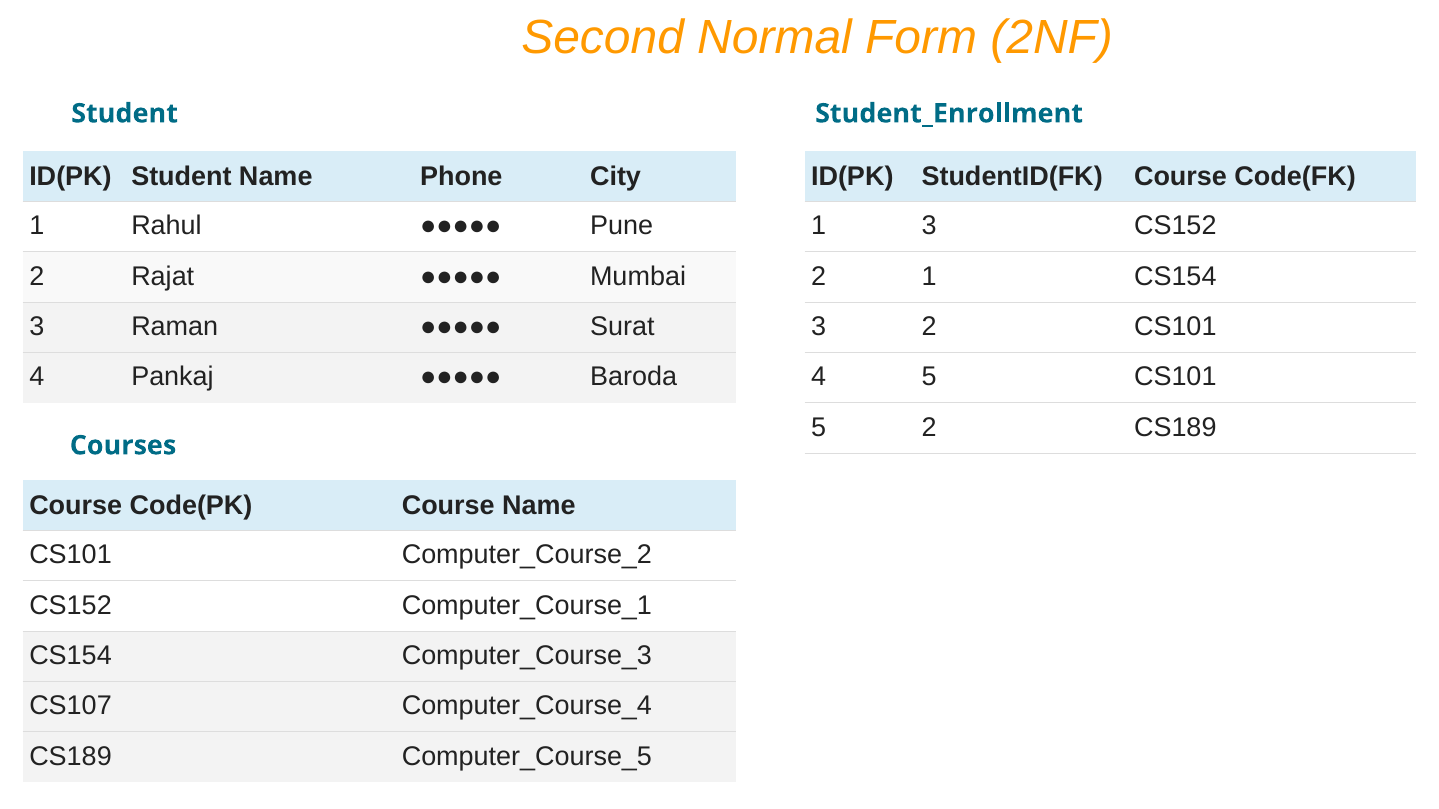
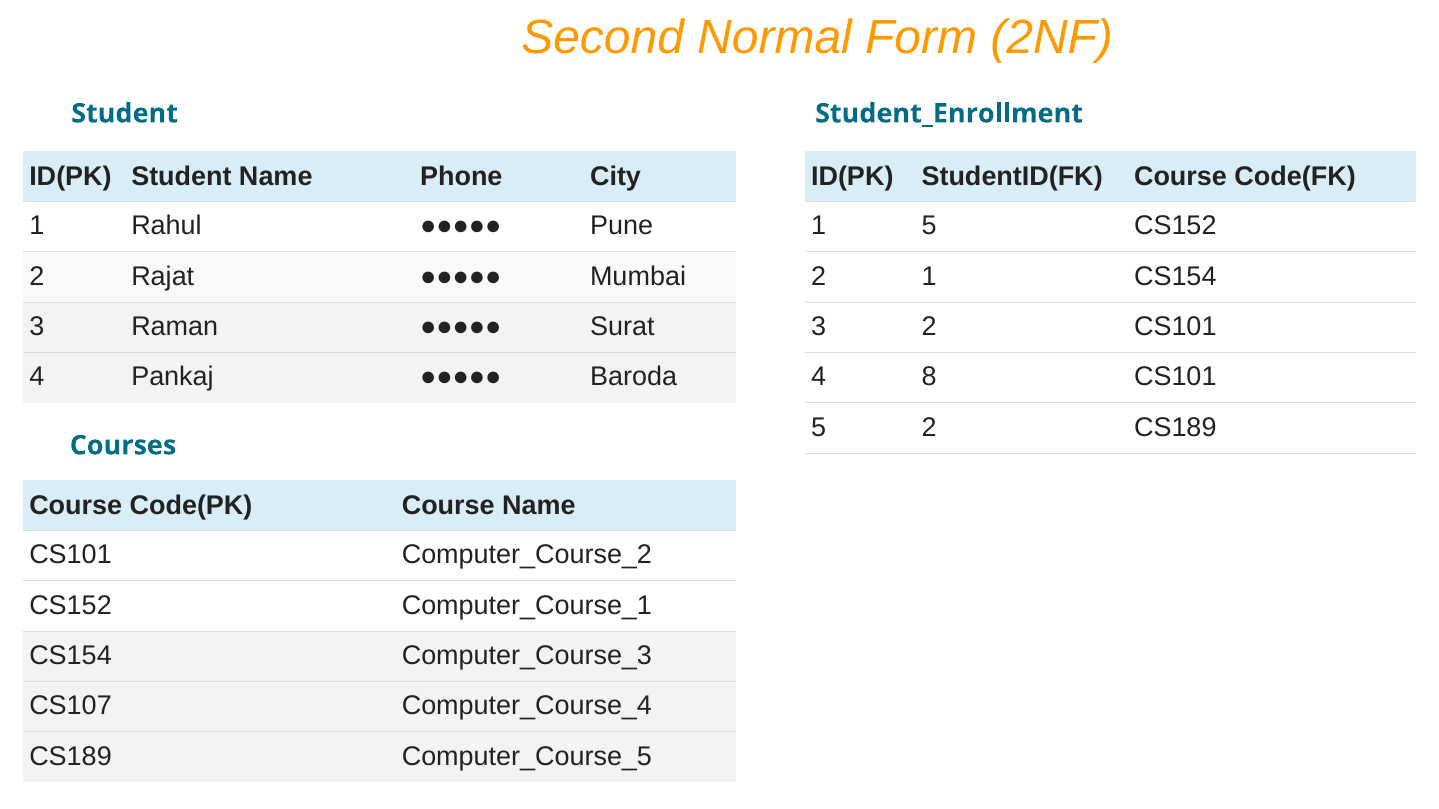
1 3: 3 -> 5 (929, 226)
4 5: 5 -> 8 (929, 377)
